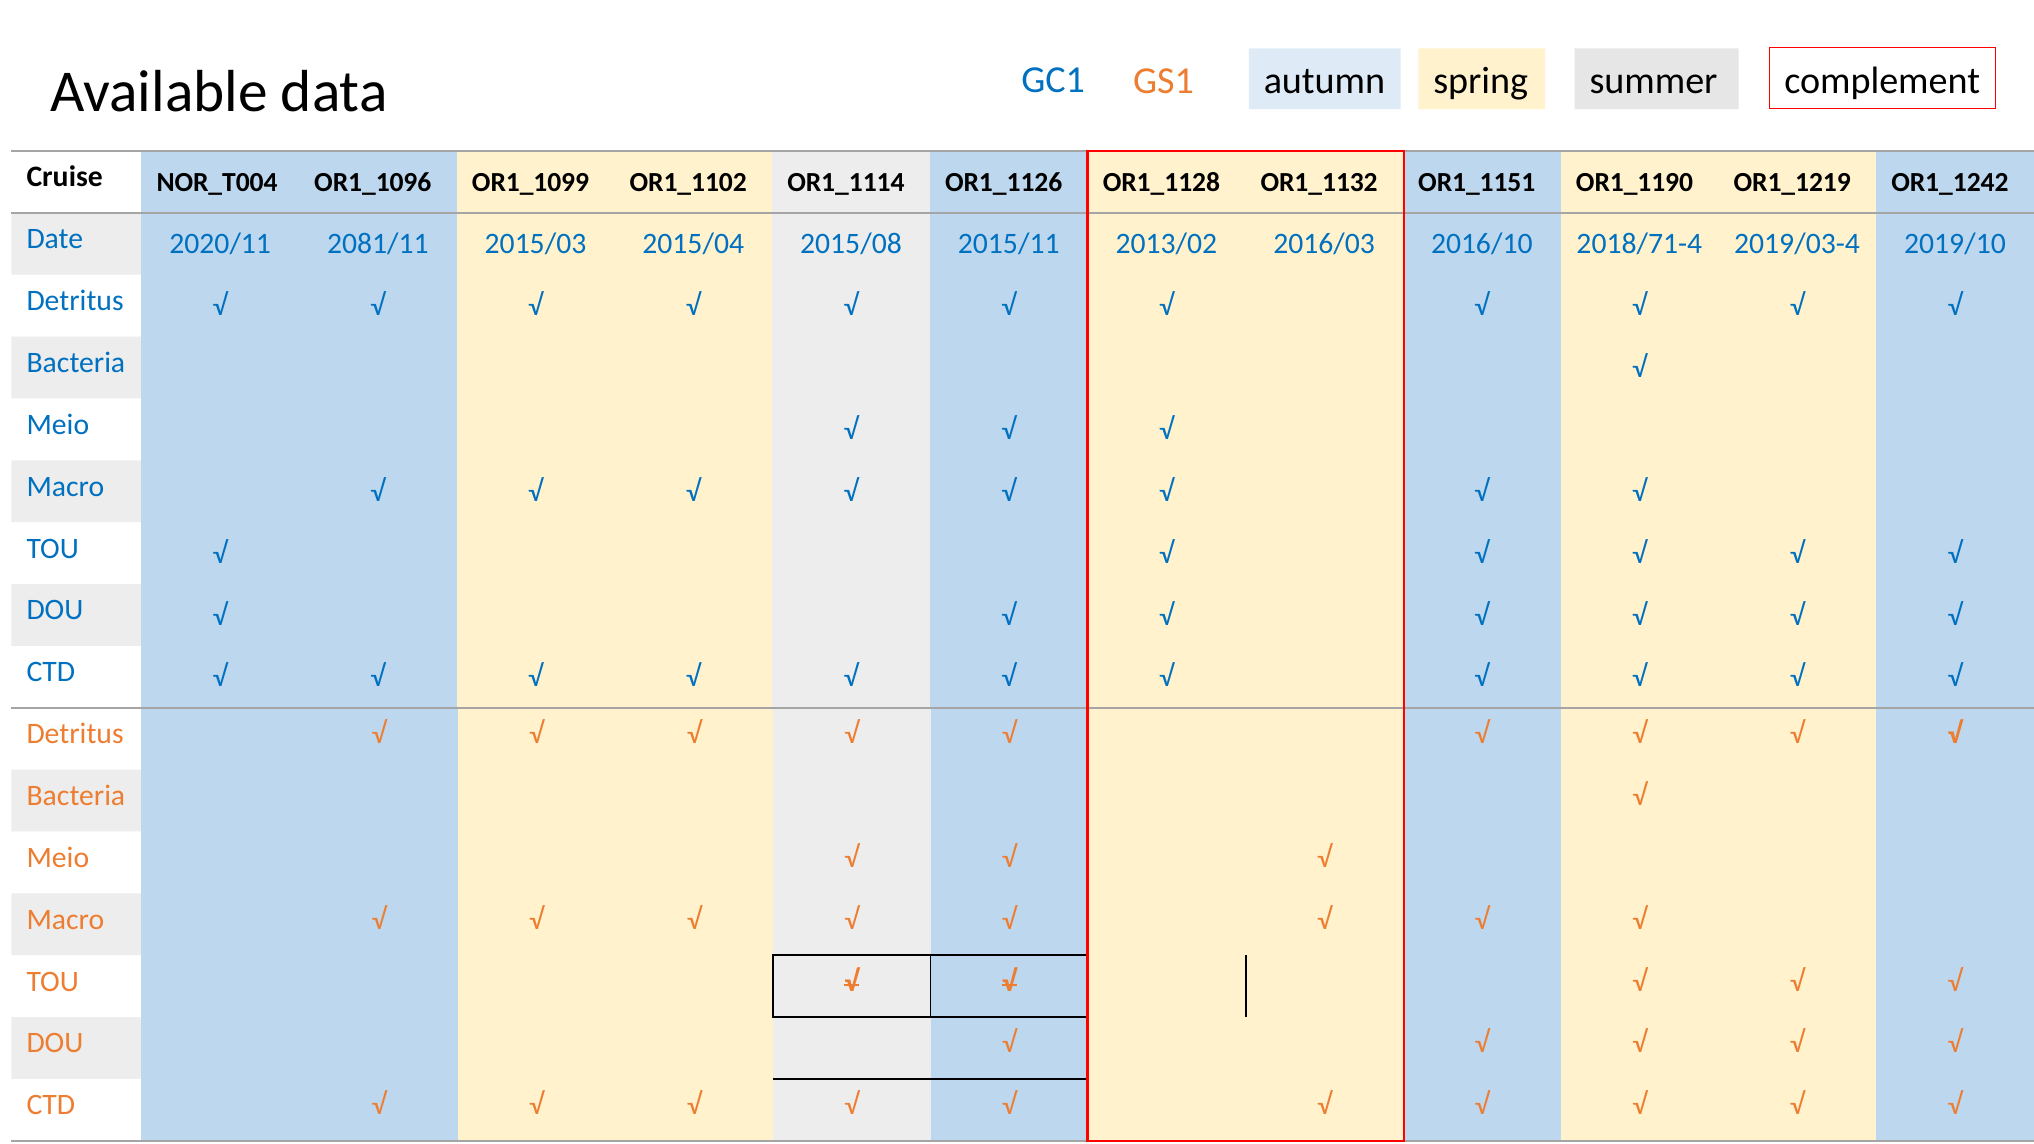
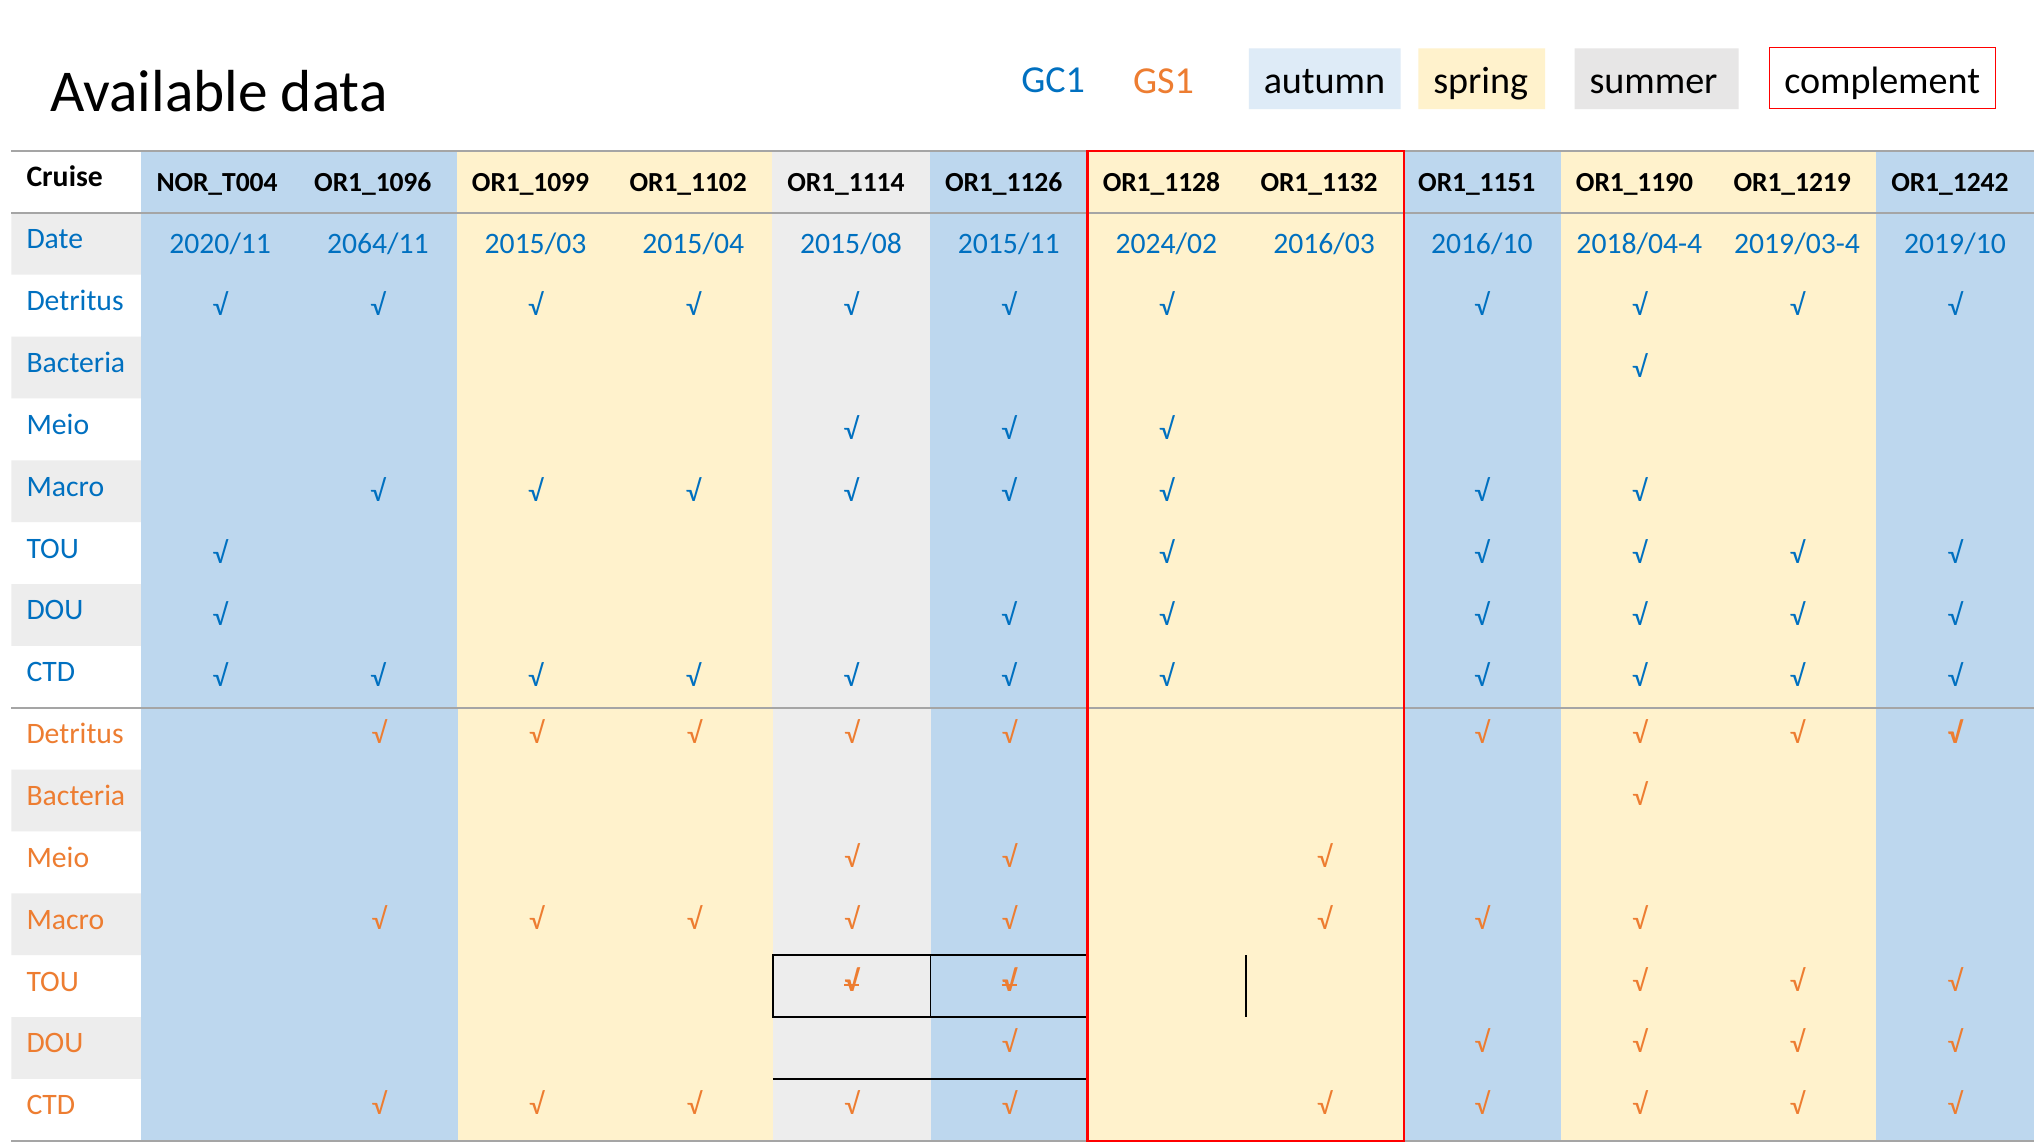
2081/11: 2081/11 -> 2064/11 (378, 244)
2013/02: 2013/02 -> 2024/02 (1166, 244)
2018/71-4: 2018/71-4 -> 2018/04-4 (1639, 244)
